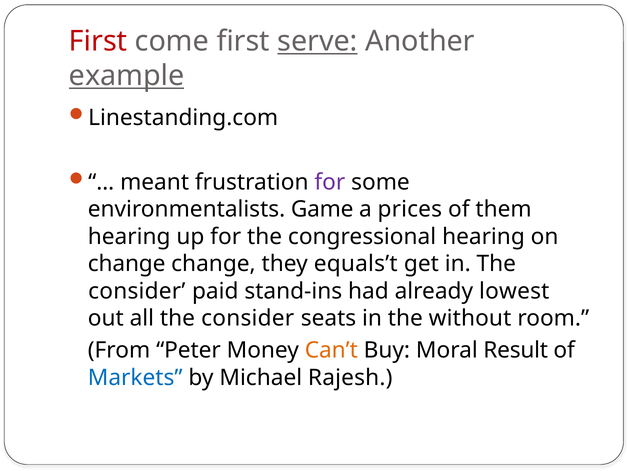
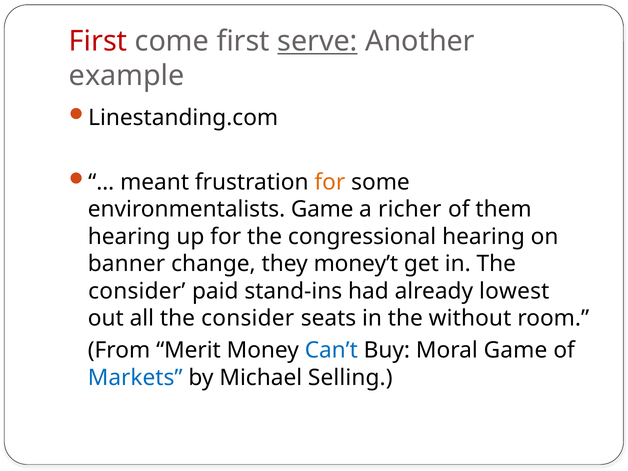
example underline: present -> none (127, 76)
for colour: purple -> orange (330, 182)
prices: prices -> richer (410, 209)
change: change -> banner (127, 264)
equals’t: equals’t -> money’t (356, 264)
Peter: Peter -> Merit (188, 351)
Can’t colour: orange -> blue (331, 351)
Moral Result: Result -> Game (516, 351)
Rajesh: Rajesh -> Selling (350, 378)
